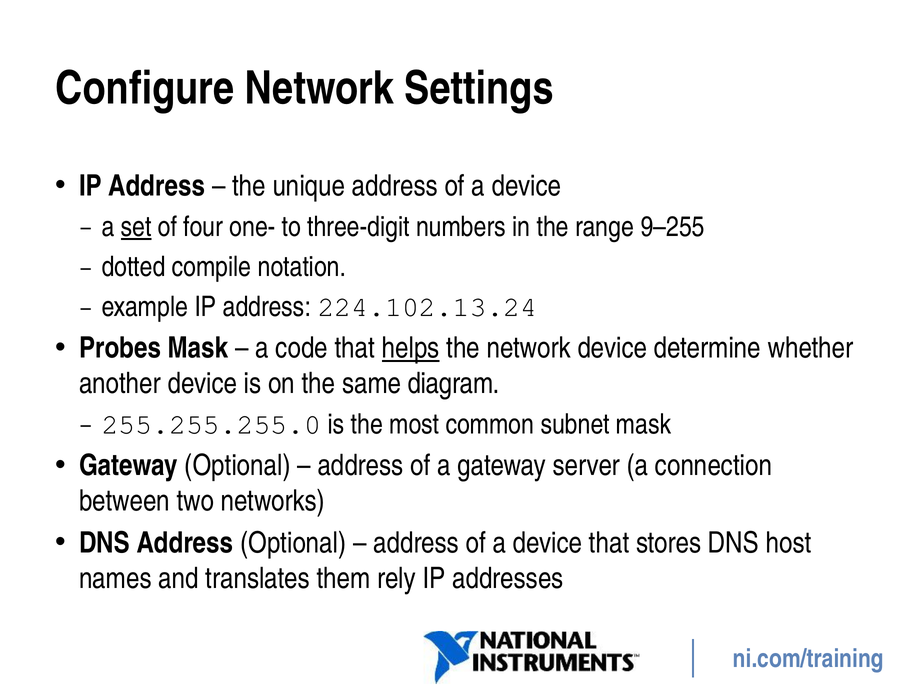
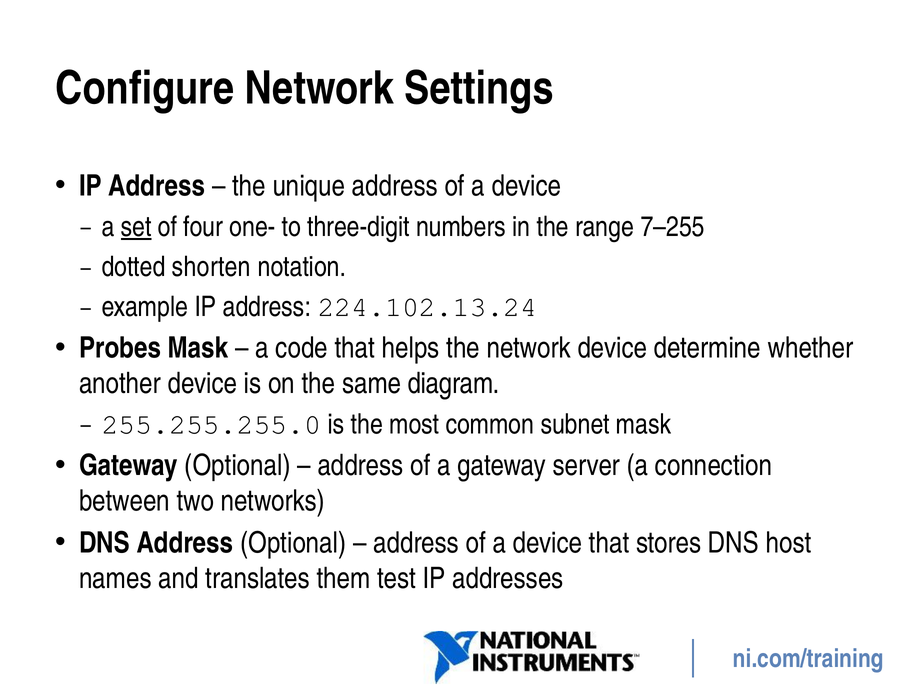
9–255: 9–255 -> 7–255 (673, 227)
compile: compile -> shorten (211, 267)
helps underline: present -> none (411, 348)
rely: rely -> test (397, 578)
